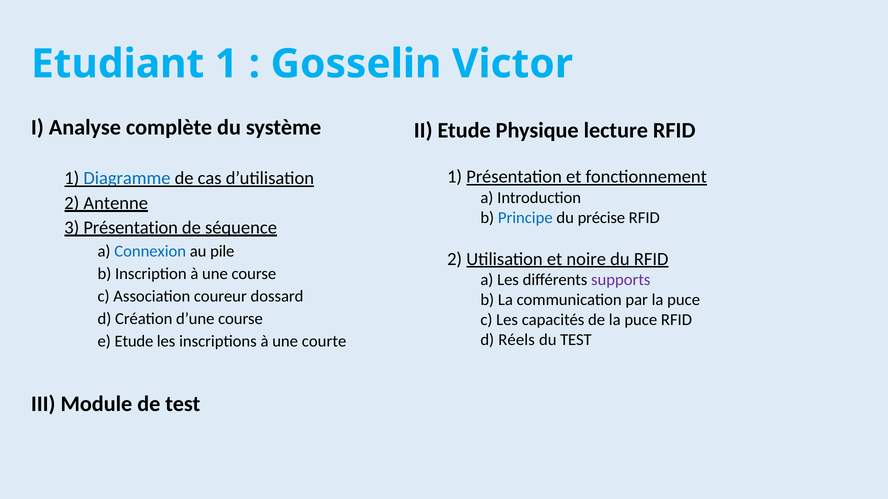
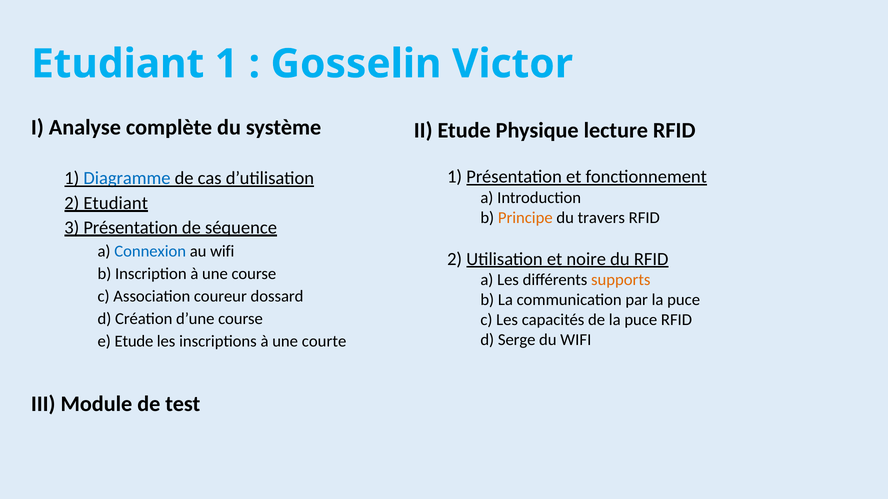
2 Antenne: Antenne -> Etudiant (116, 203)
Principe colour: blue -> orange (525, 218)
précise: précise -> travers (601, 218)
au pile: pile -> wifi (222, 251)
supports colour: purple -> orange (621, 280)
Réels: Réels -> Serge (517, 340)
du TEST: TEST -> WIFI (576, 340)
